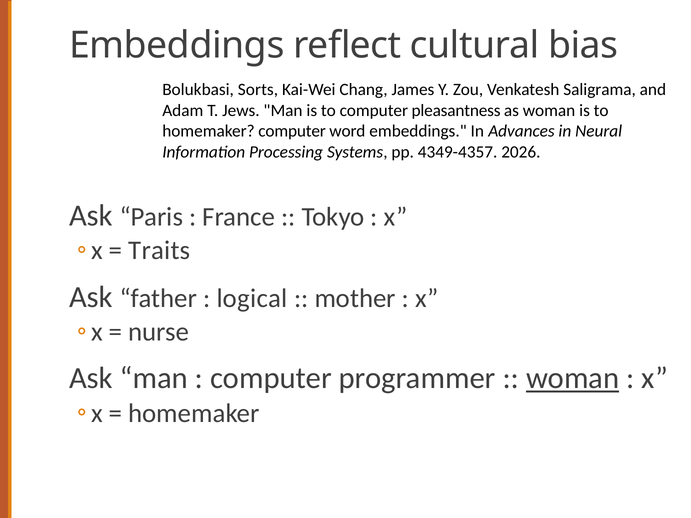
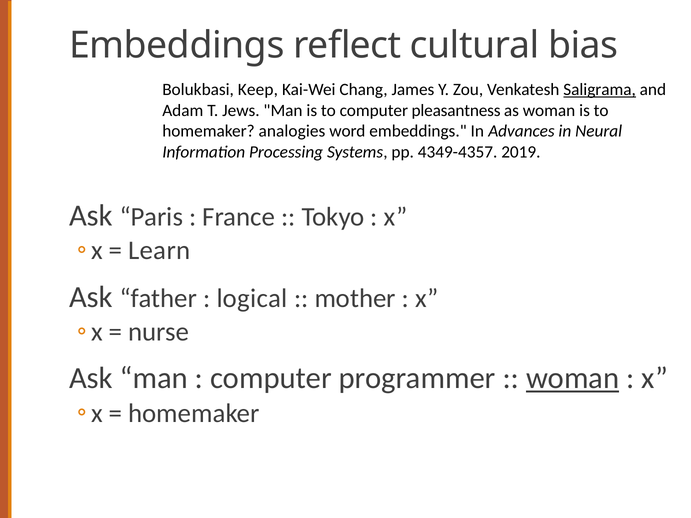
Sorts: Sorts -> Keep (258, 90)
Saligrama underline: none -> present (600, 90)
homemaker computer: computer -> analogies (292, 131)
2026: 2026 -> 2019 (521, 152)
Traits: Traits -> Learn (159, 251)
